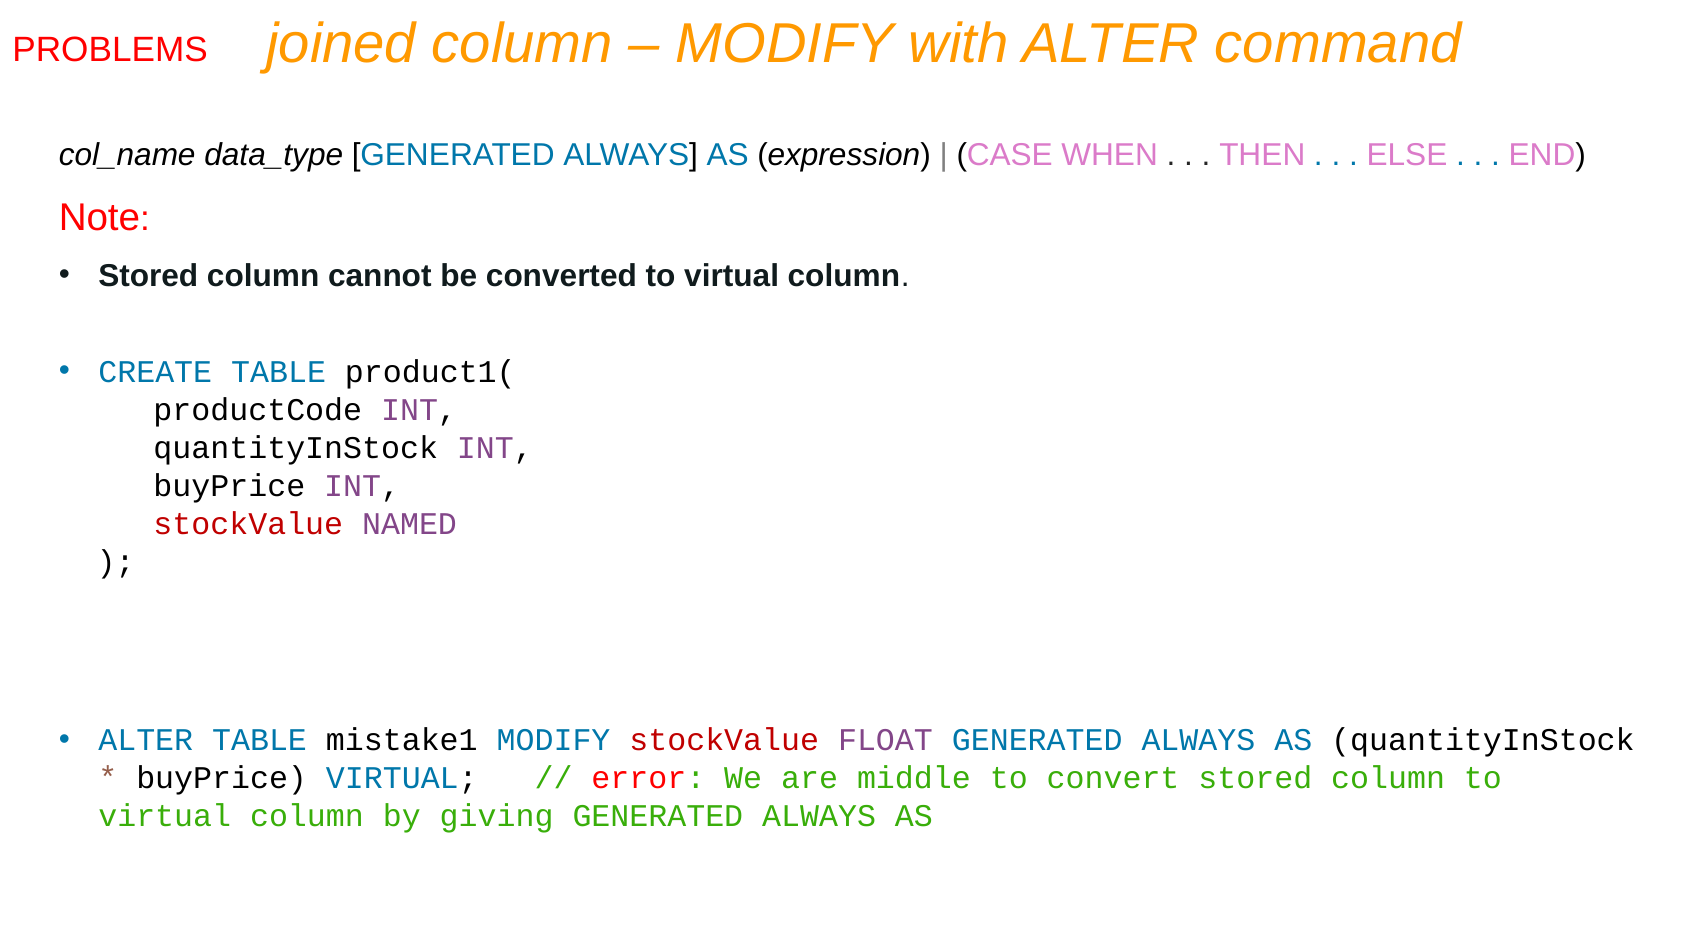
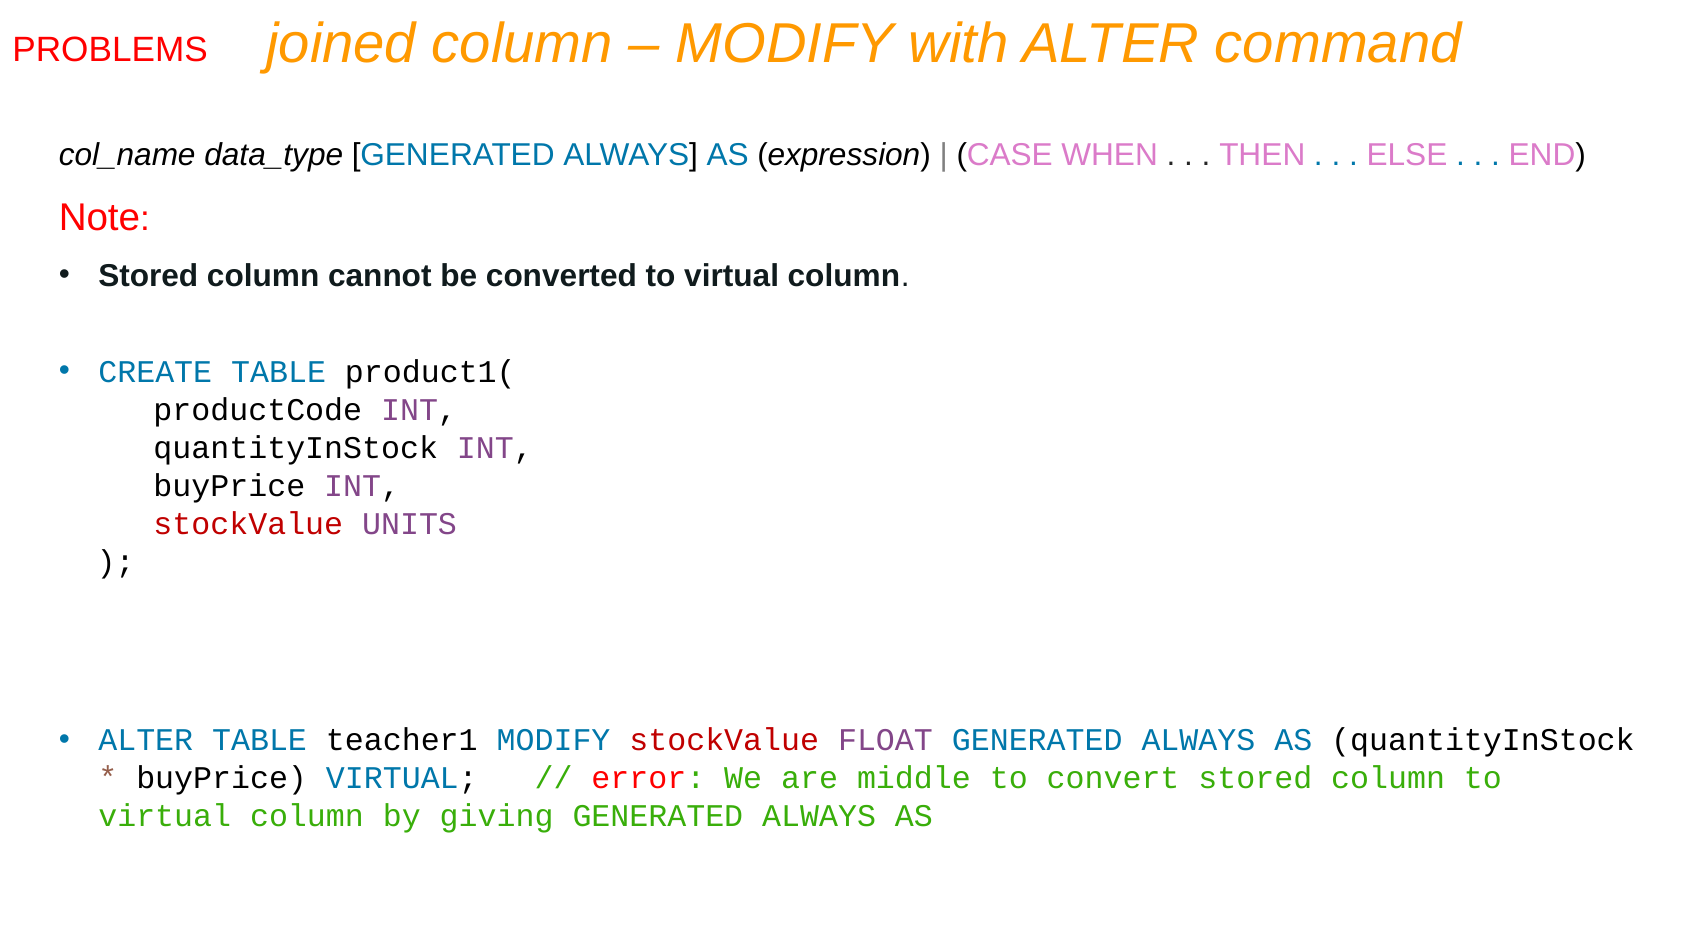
NAMED: NAMED -> UNITS (410, 524)
mistake1: mistake1 -> teacher1 (402, 741)
